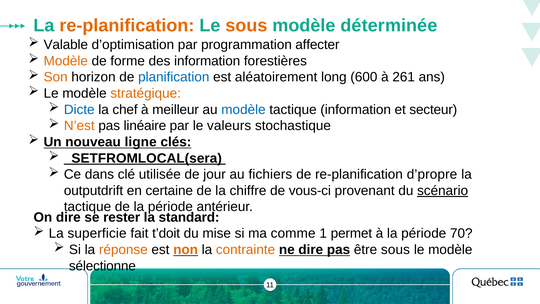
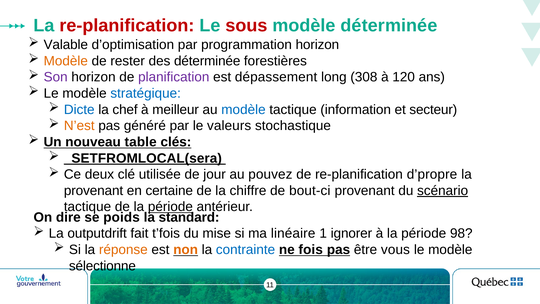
re-planification colour: orange -> red (127, 25)
sous colour: orange -> red (247, 25)
programmation affecter: affecter -> horizon (317, 45)
forme: forme -> rester (128, 61)
des information: information -> déterminée (207, 61)
Son colour: orange -> purple (56, 77)
planification colour: blue -> purple (174, 77)
aléatoirement: aléatoirement -> dépassement (276, 77)
600: 600 -> 308 (364, 77)
261: 261 -> 120 (404, 77)
stratégique colour: orange -> blue (146, 93)
linéaire: linéaire -> généré (145, 126)
ligne: ligne -> table (141, 142)
dans: dans -> deux (99, 174)
fichiers: fichiers -> pouvez (270, 174)
outputdrift: outputdrift -> provenant (94, 190)
vous-ci: vous-ci -> bout-ci (310, 190)
période underline: none -> present (170, 207)
rester: rester -> poids (122, 217)
superficie: superficie -> outputdrift (97, 233)
t’doit: t’doit -> t’fois (166, 233)
comme: comme -> linéaire (293, 233)
permet: permet -> ignorer (351, 233)
70: 70 -> 98 (461, 233)
contrainte colour: orange -> blue (246, 250)
ne dire: dire -> fois (311, 250)
être sous: sous -> vous (395, 250)
